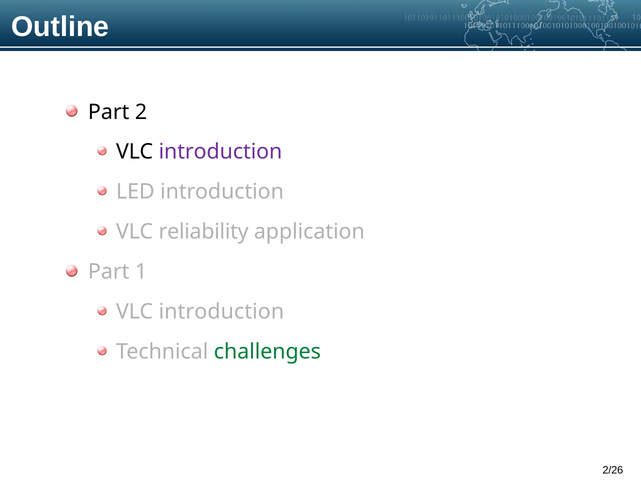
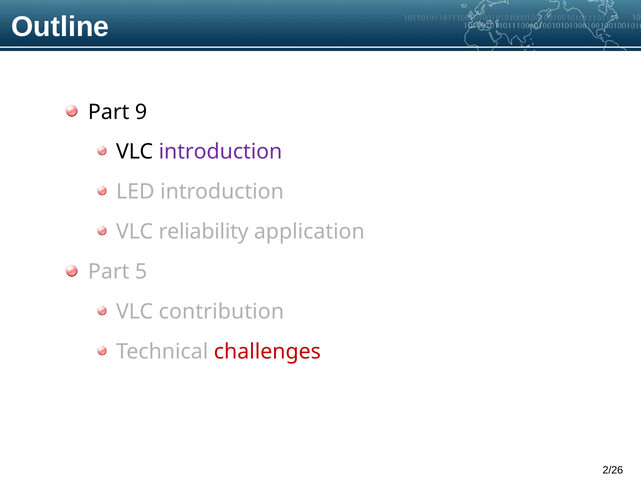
2: 2 -> 9 (141, 112)
1: 1 -> 5 (141, 272)
introduction: introduction -> contribution (221, 312)
challenges colour: green -> red (267, 351)
